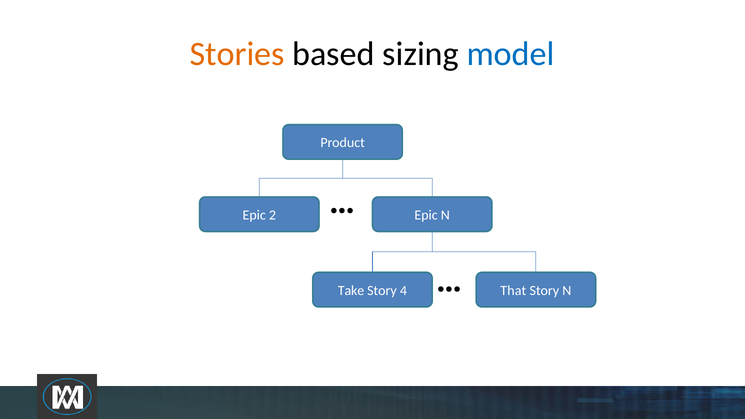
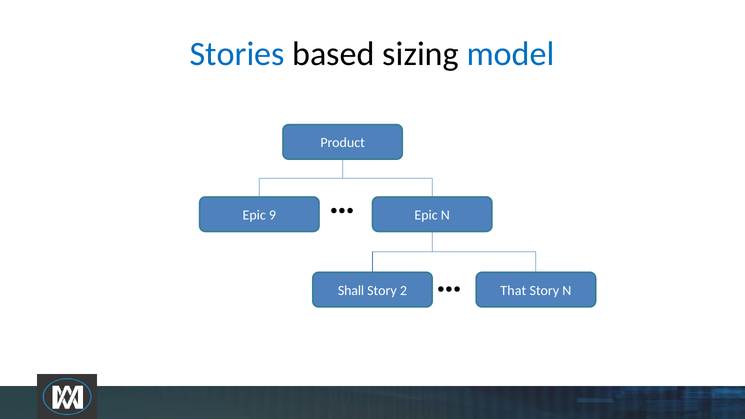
Stories colour: orange -> blue (237, 54)
2: 2 -> 9 (272, 215)
Take: Take -> Shall (351, 291)
4: 4 -> 2 (403, 291)
